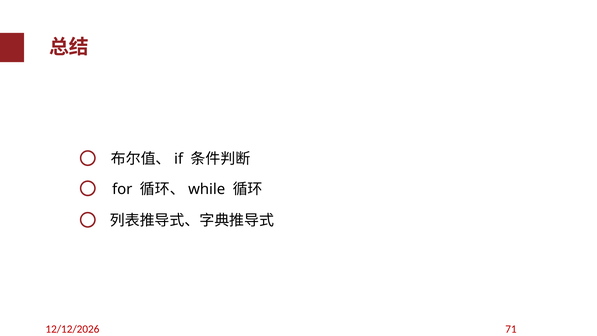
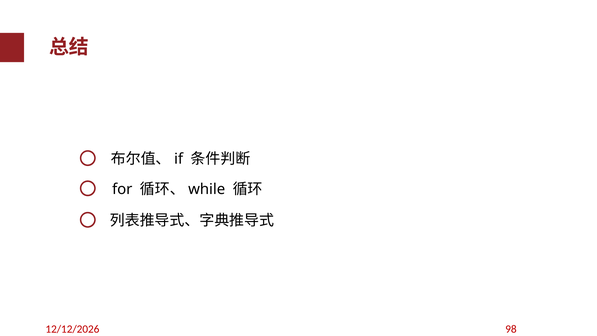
71: 71 -> 98 (511, 329)
